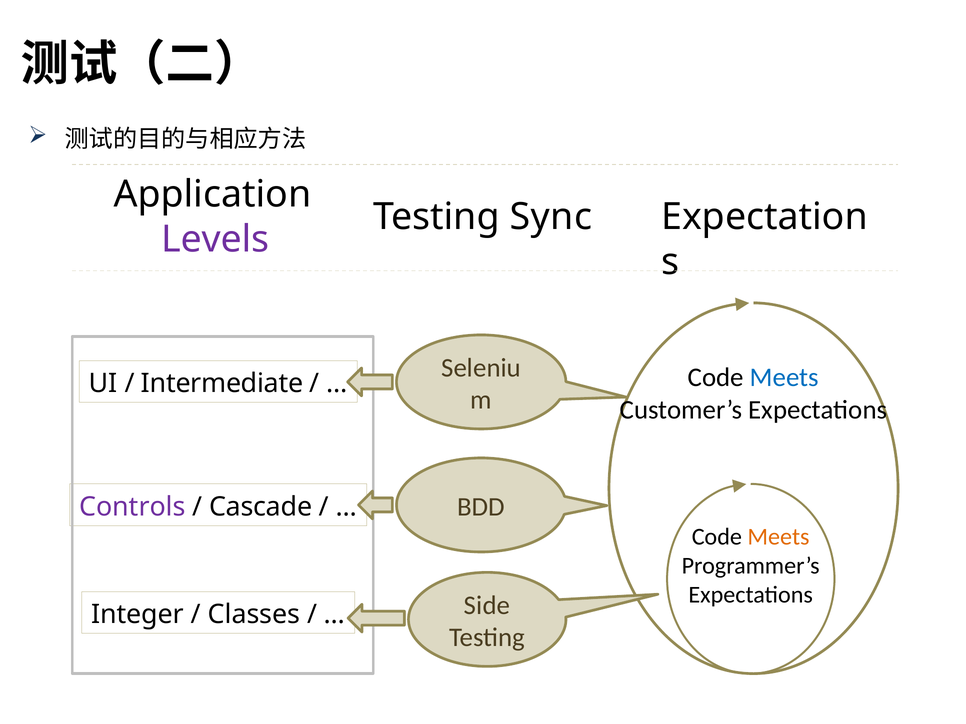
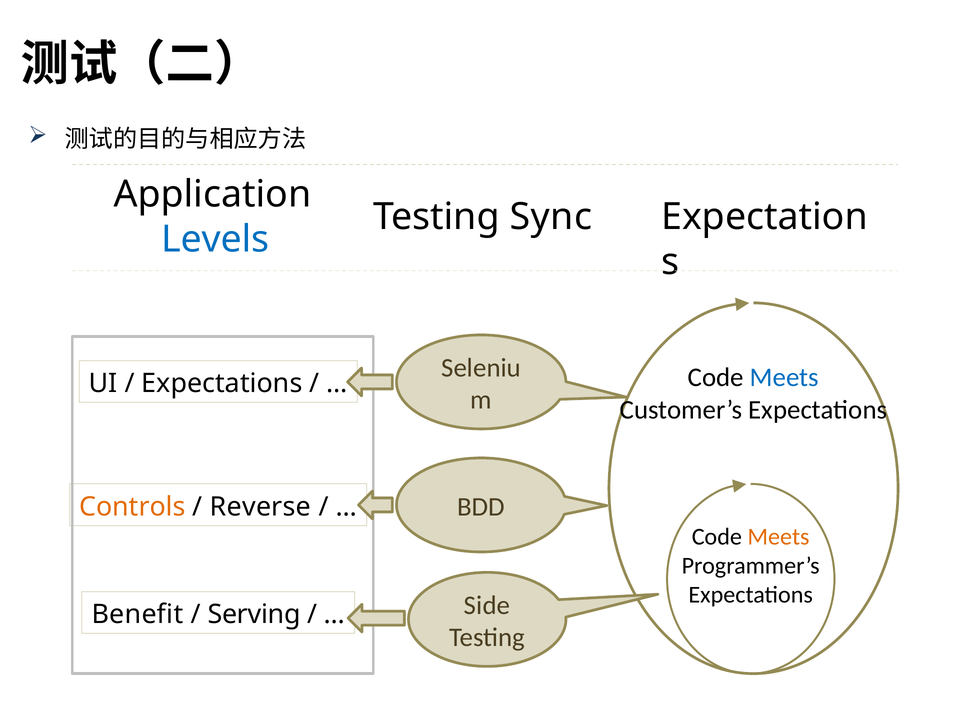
Levels colour: purple -> blue (215, 239)
Intermediate: Intermediate -> Expectations (222, 384)
Controls colour: purple -> orange (132, 507)
Cascade: Cascade -> Reverse (260, 507)
Integer: Integer -> Benefit (137, 615)
Classes: Classes -> Serving (254, 615)
